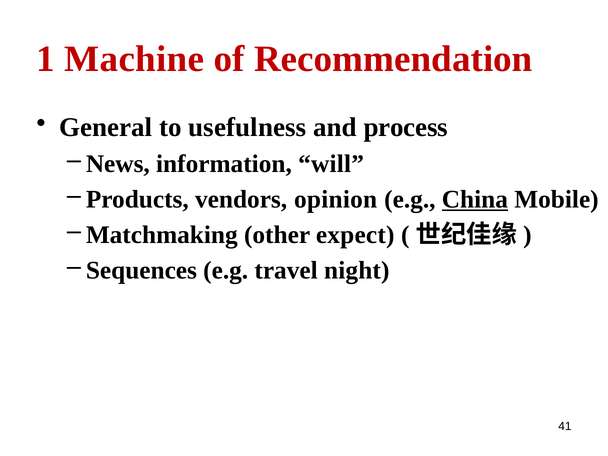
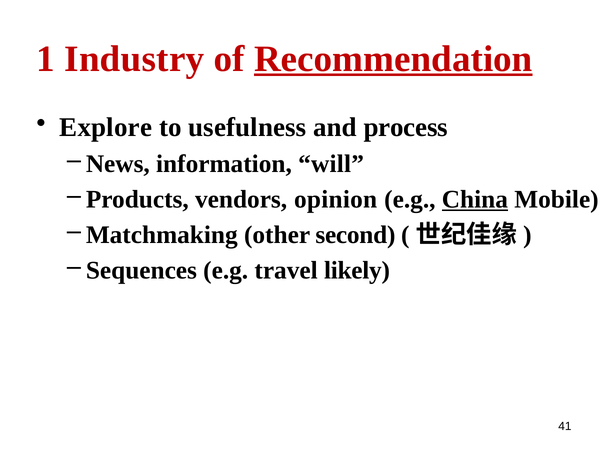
Machine: Machine -> Industry (134, 59)
Recommendation underline: none -> present (393, 59)
General: General -> Explore (106, 128)
expect: expect -> second (355, 235)
night: night -> likely (357, 270)
